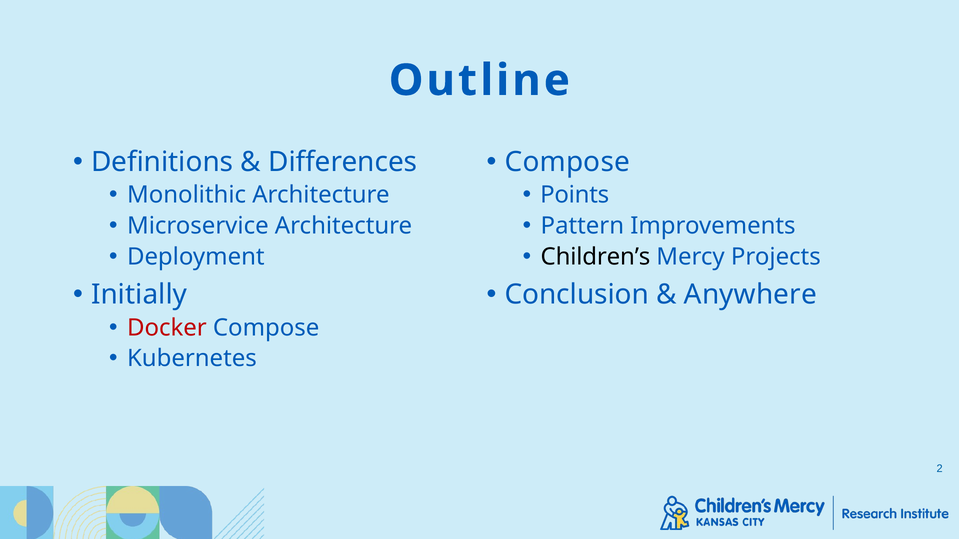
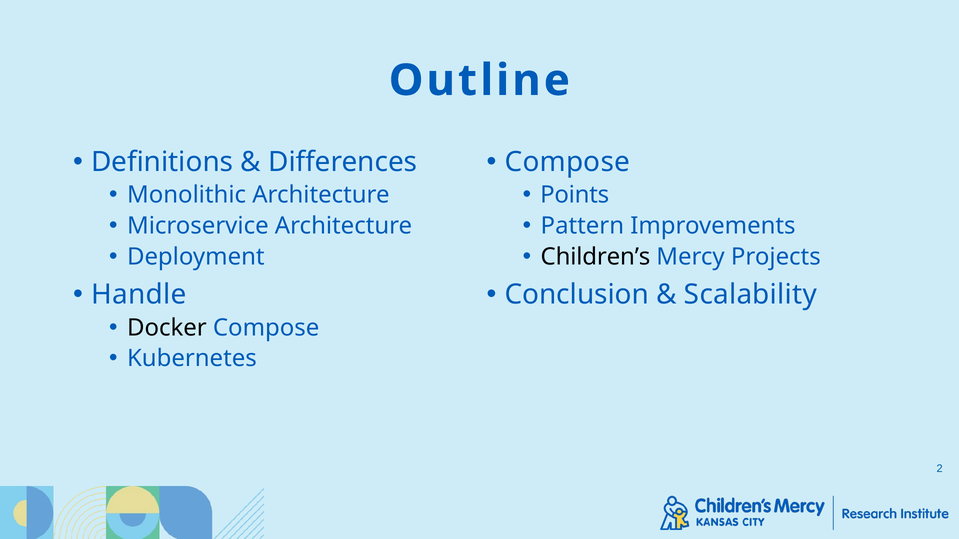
Initially: Initially -> Handle (139, 295)
Anywhere: Anywhere -> Scalability (750, 295)
Docker colour: red -> black (167, 328)
